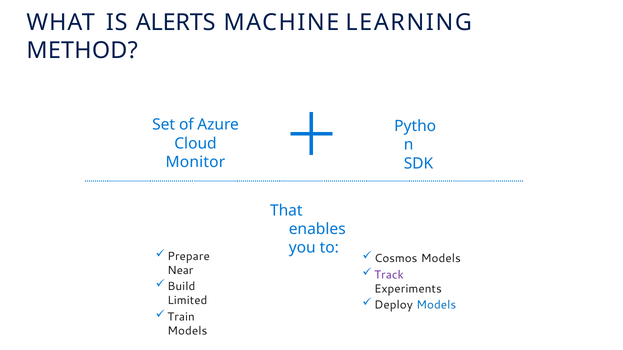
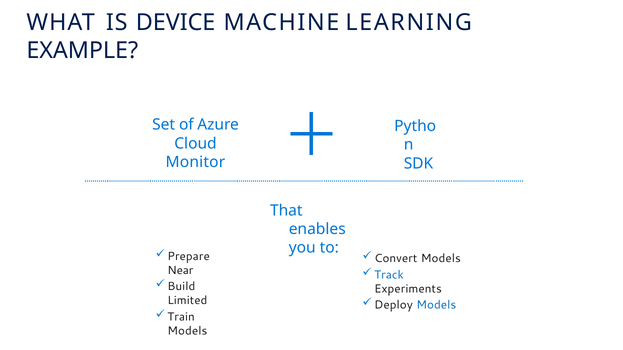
ALERTS: ALERTS -> DEVICE (176, 22)
METHOD: METHOD -> EXAMPLE (82, 50)
Cosmos: Cosmos -> Convert (396, 259)
Track colour: purple -> blue (389, 275)
